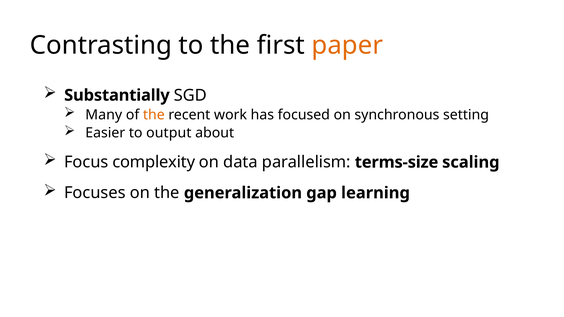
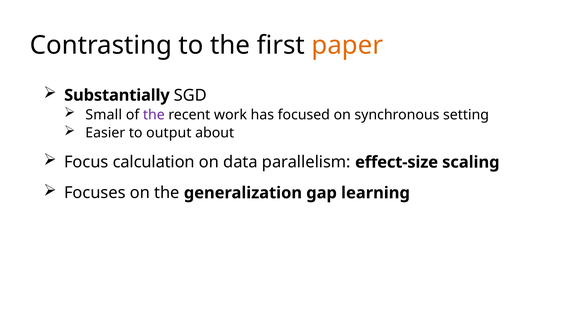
Many: Many -> Small (104, 115)
the colour: orange -> purple (154, 115)
complexity: complexity -> calculation (154, 162)
terms-size: terms-size -> effect-size (397, 162)
